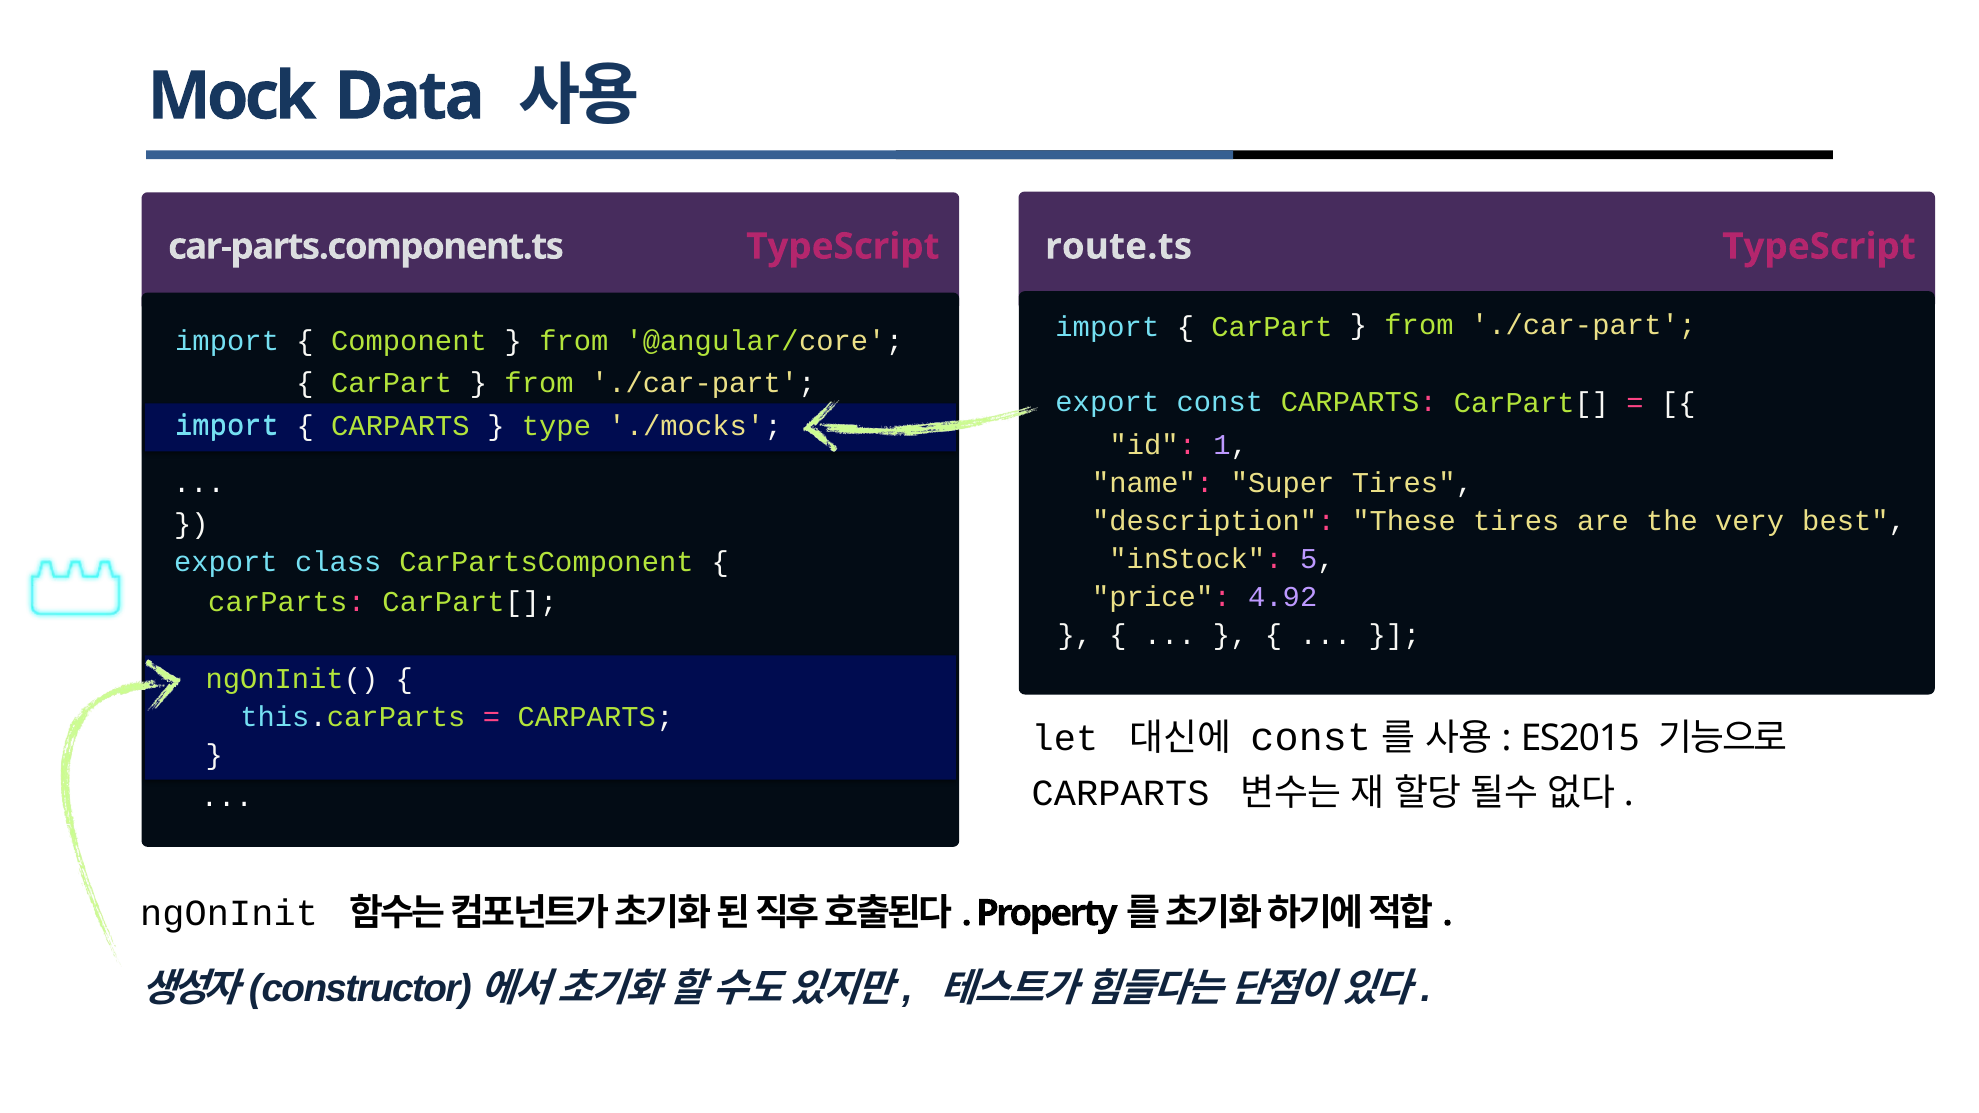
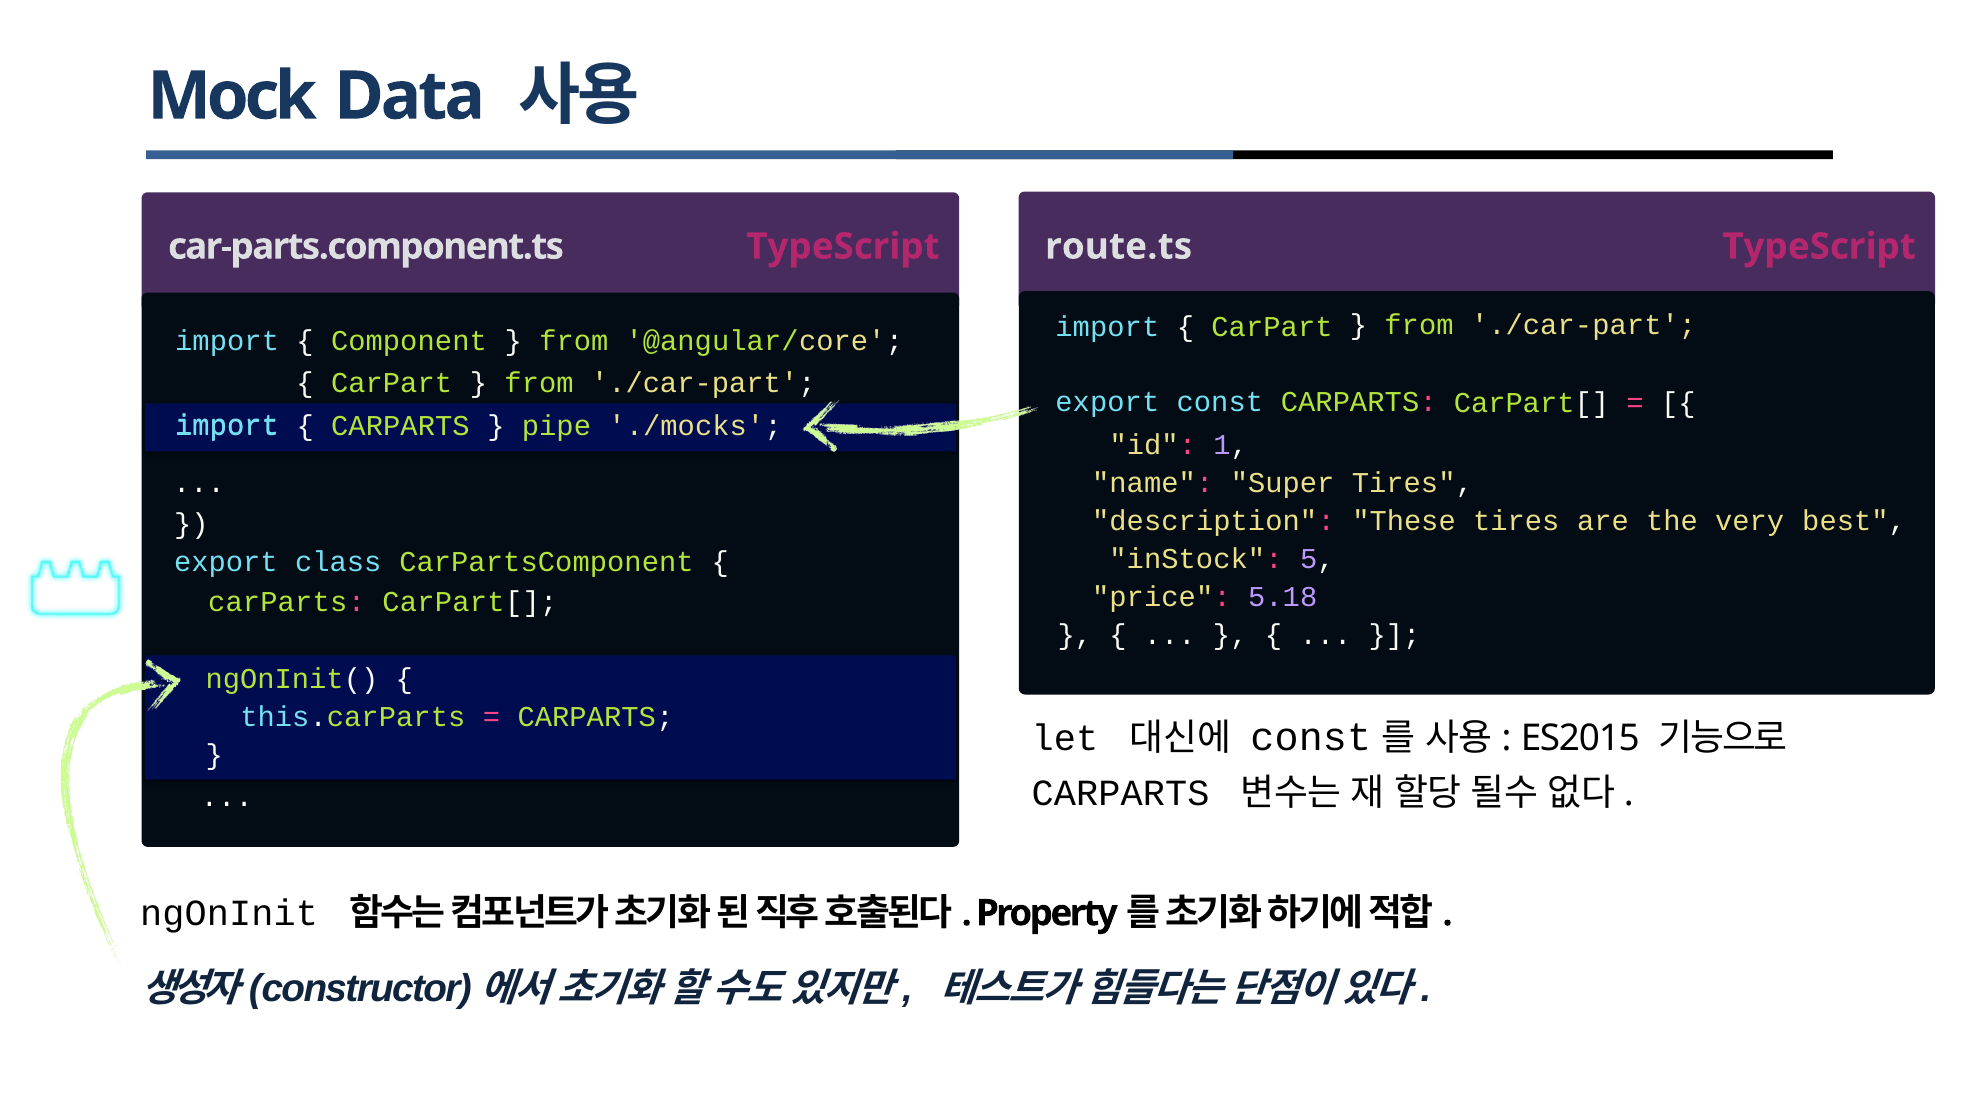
type: type -> pipe (556, 426)
4.92: 4.92 -> 5.18 (1283, 597)
